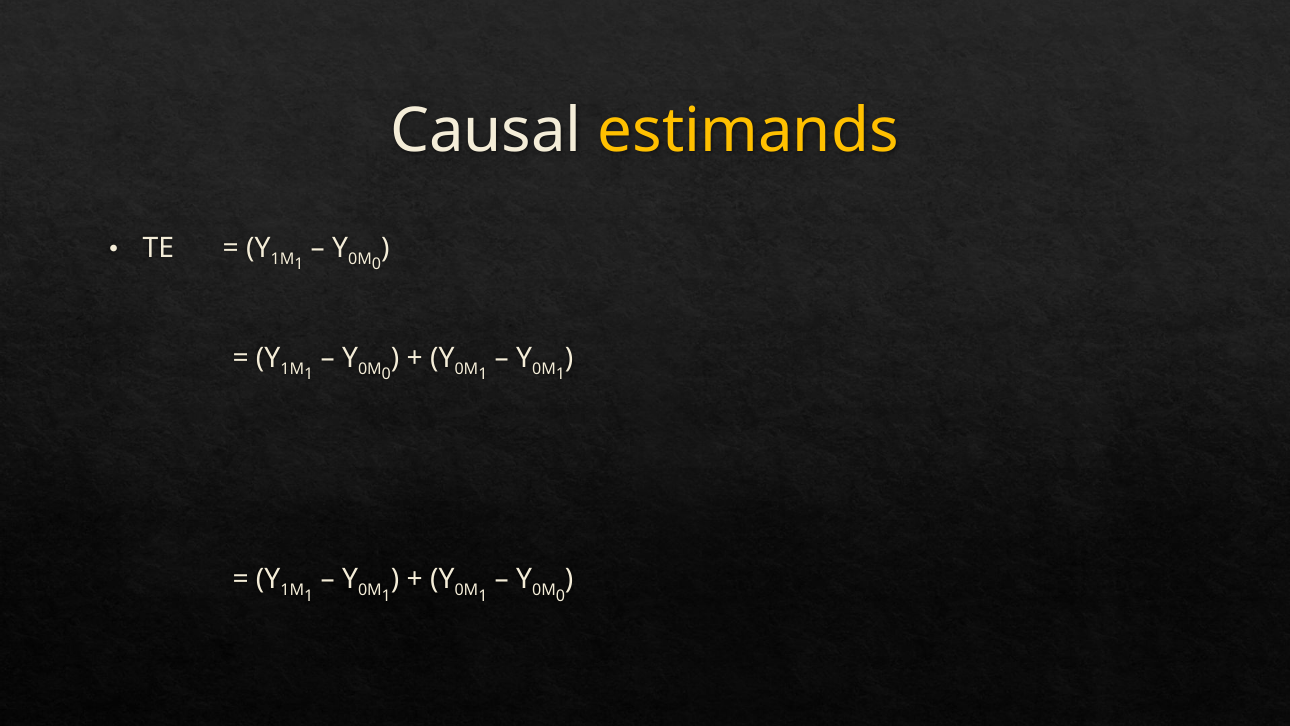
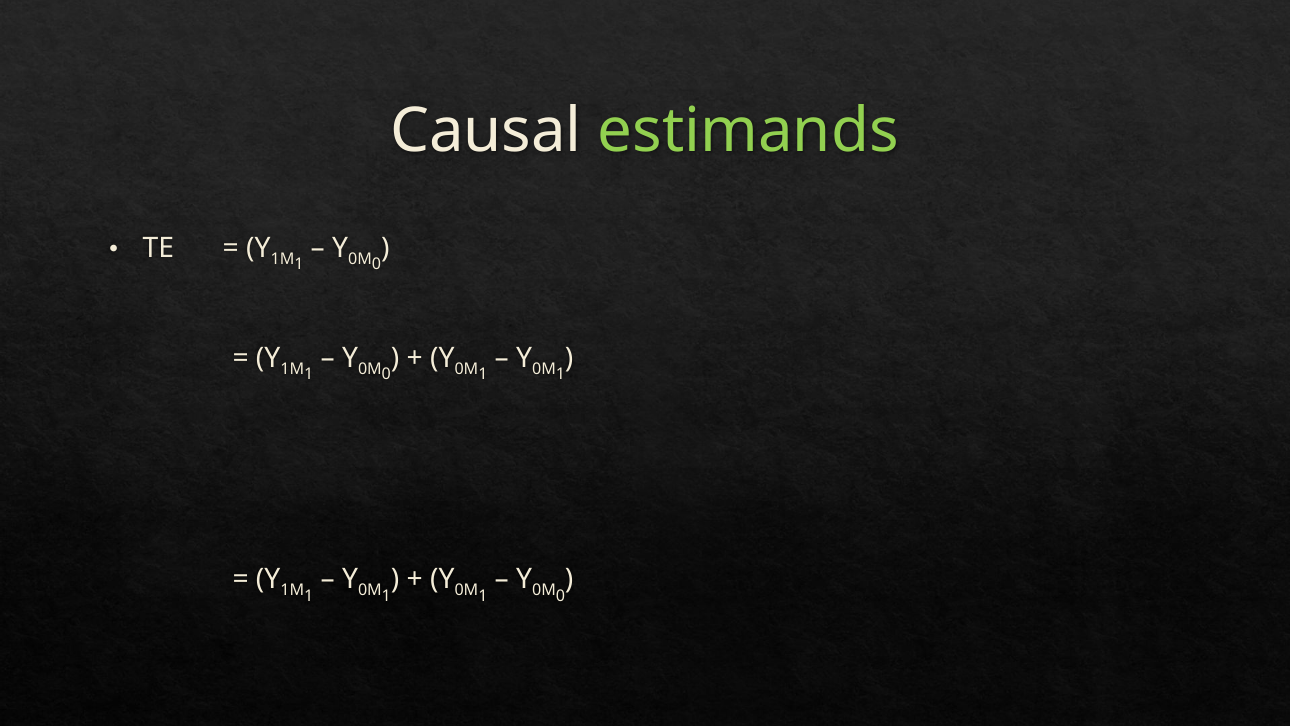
estimands colour: yellow -> light green (748, 131)
